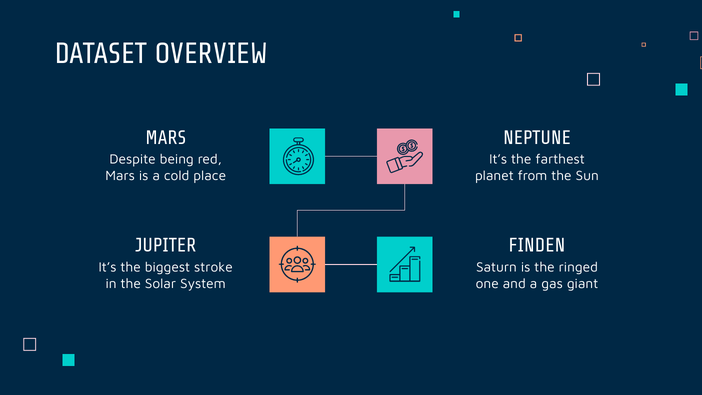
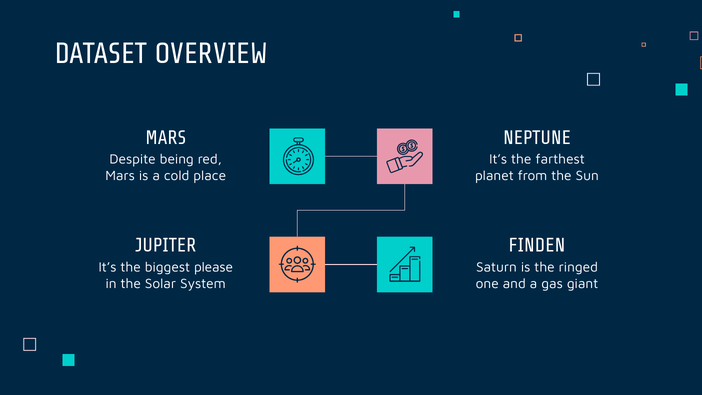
stroke: stroke -> please (214, 267)
